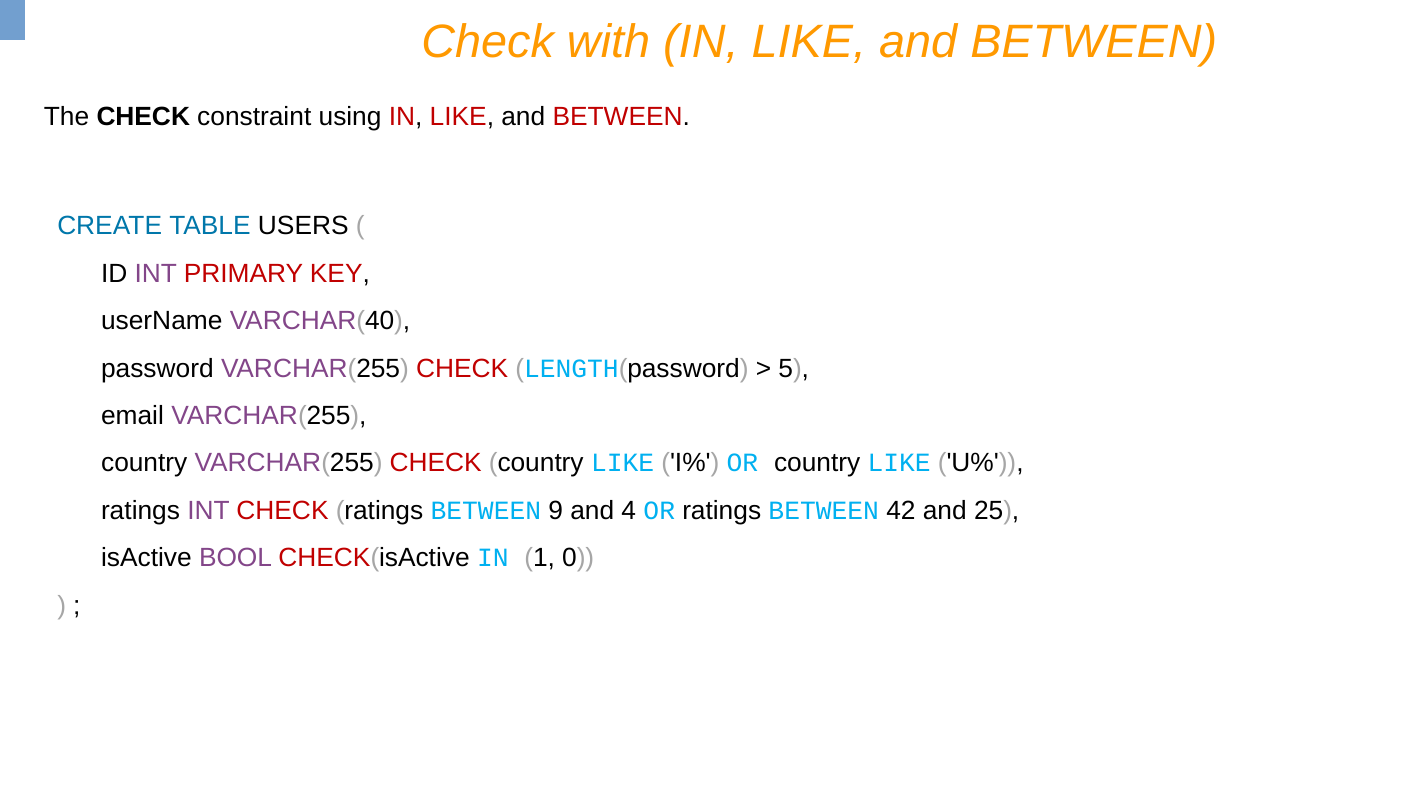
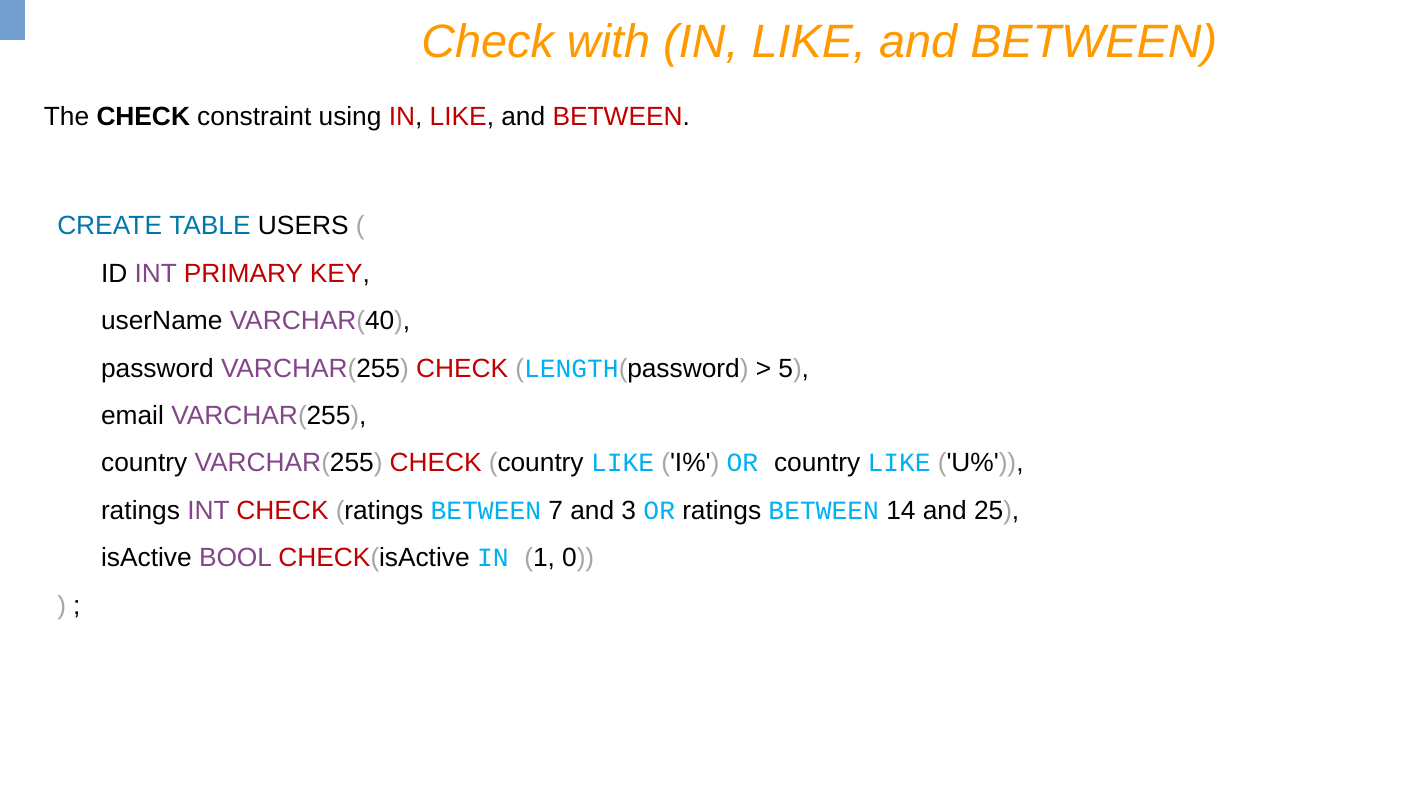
9: 9 -> 7 (556, 510)
4: 4 -> 3 (629, 510)
42: 42 -> 14 (901, 510)
